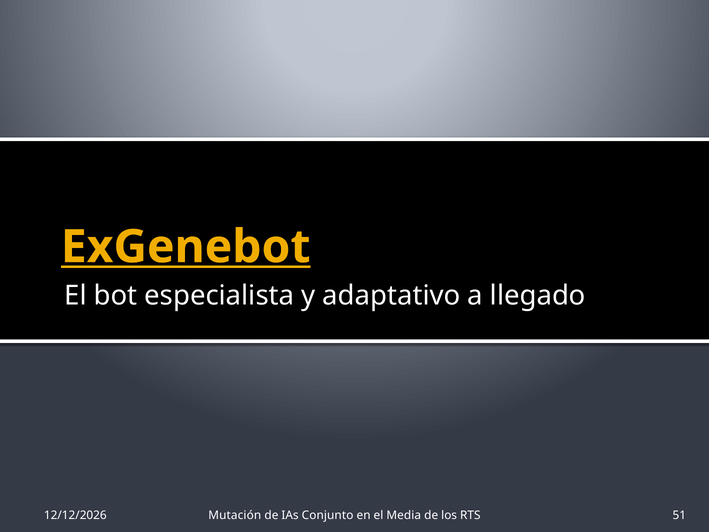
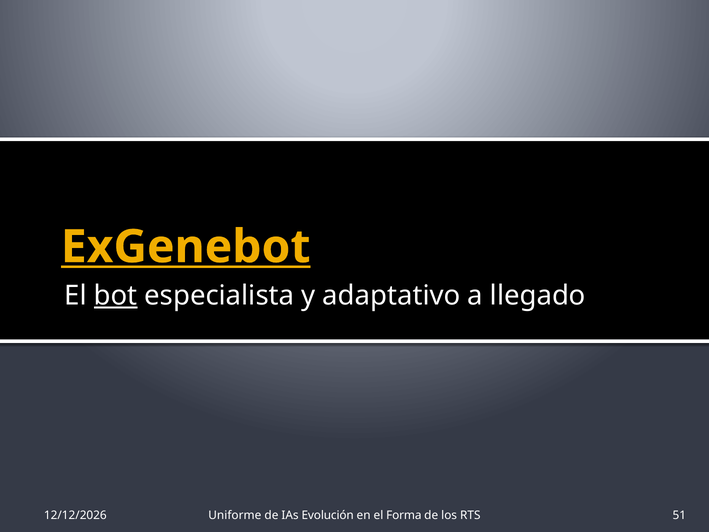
bot underline: none -> present (116, 296)
Mutación: Mutación -> Uniforme (235, 515)
Conjunto: Conjunto -> Evolución (328, 515)
Media: Media -> Forma (404, 515)
